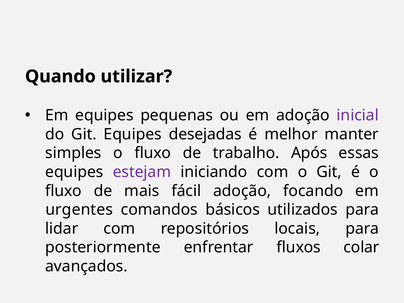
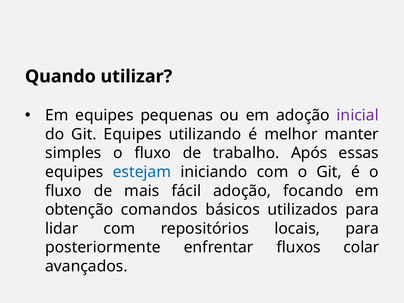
desejadas: desejadas -> utilizando (205, 134)
estejam colour: purple -> blue (142, 172)
urgentes: urgentes -> obtenção (79, 210)
